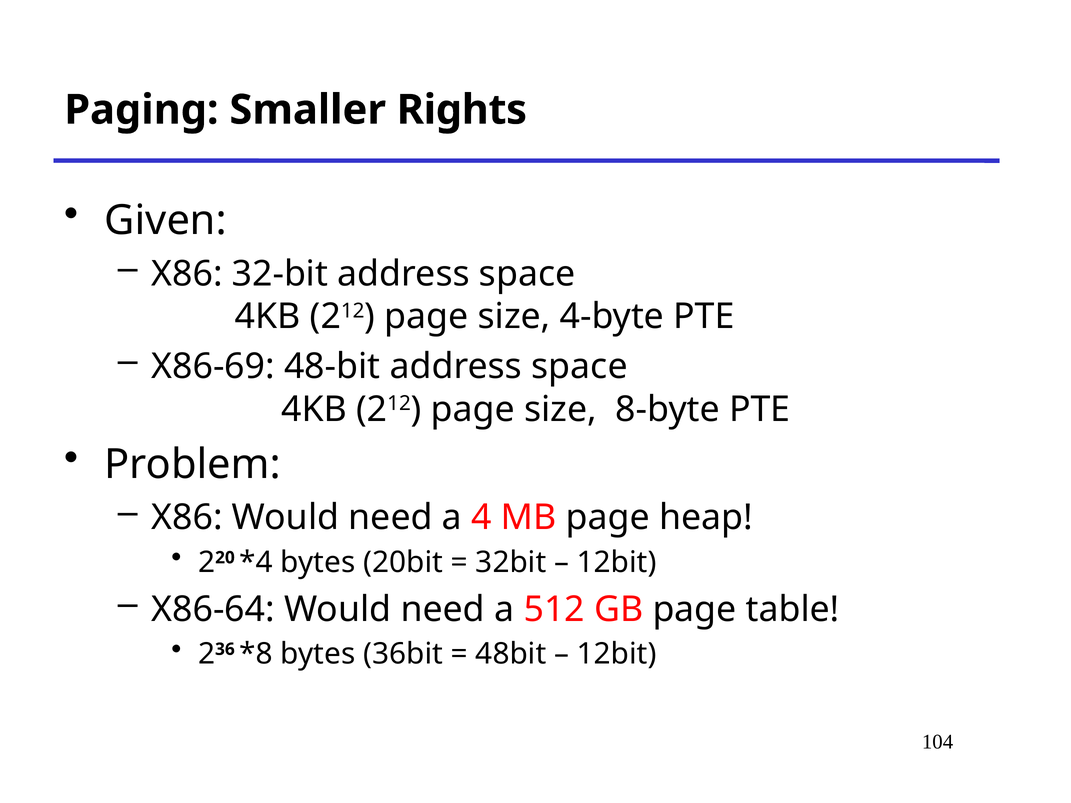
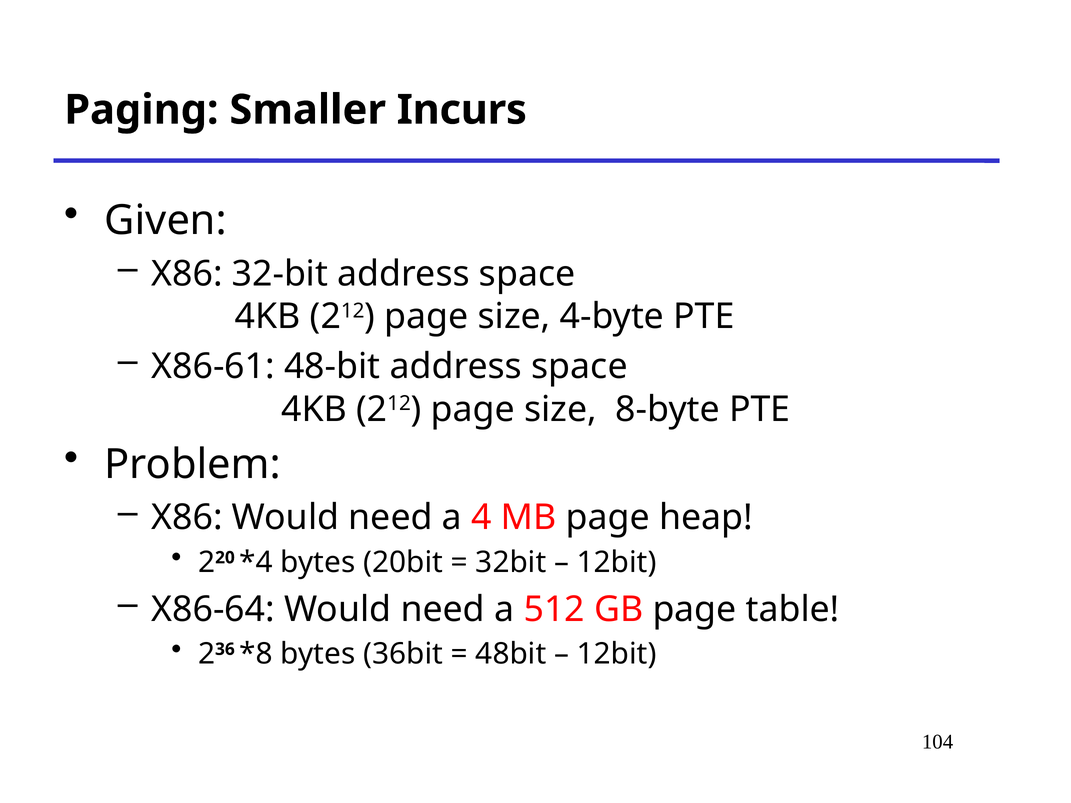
Rights: Rights -> Incurs (462, 110)
X86-69: X86-69 -> X86-61 (213, 367)
